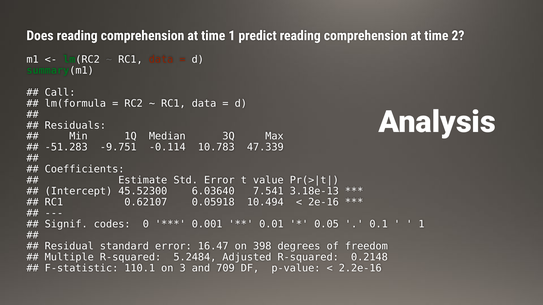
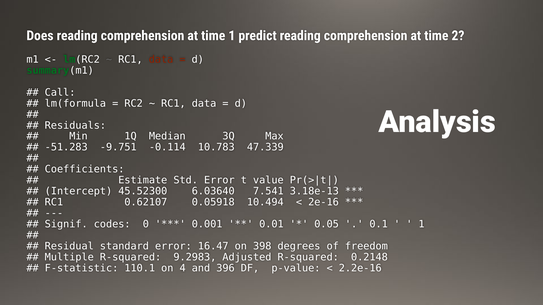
5.2484: 5.2484 -> 9.2983 (195, 257)
3: 3 -> 4 (183, 268)
709: 709 -> 396 (225, 268)
